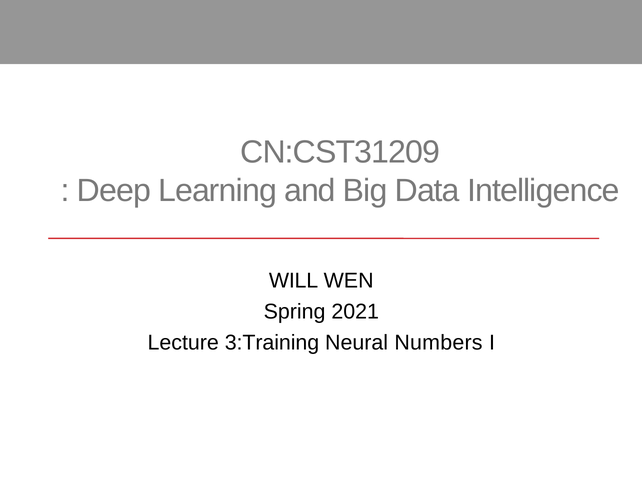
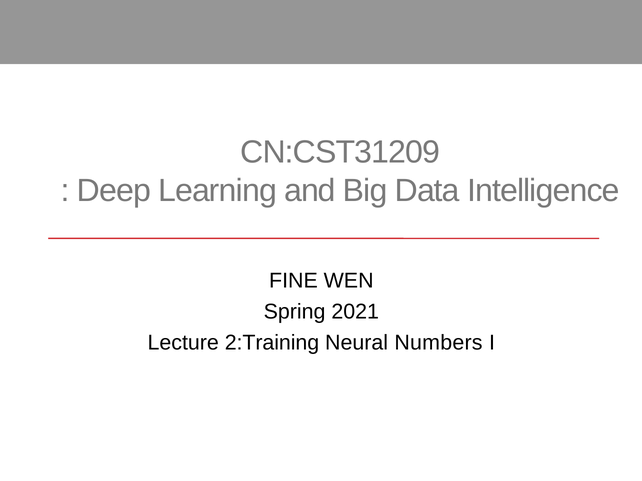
WILL: WILL -> FINE (293, 281)
3:Training: 3:Training -> 2:Training (272, 343)
